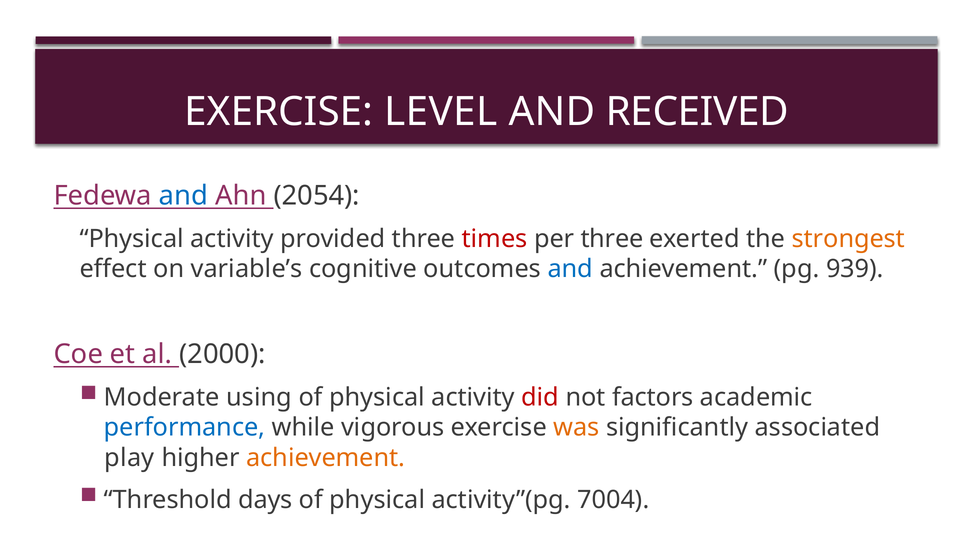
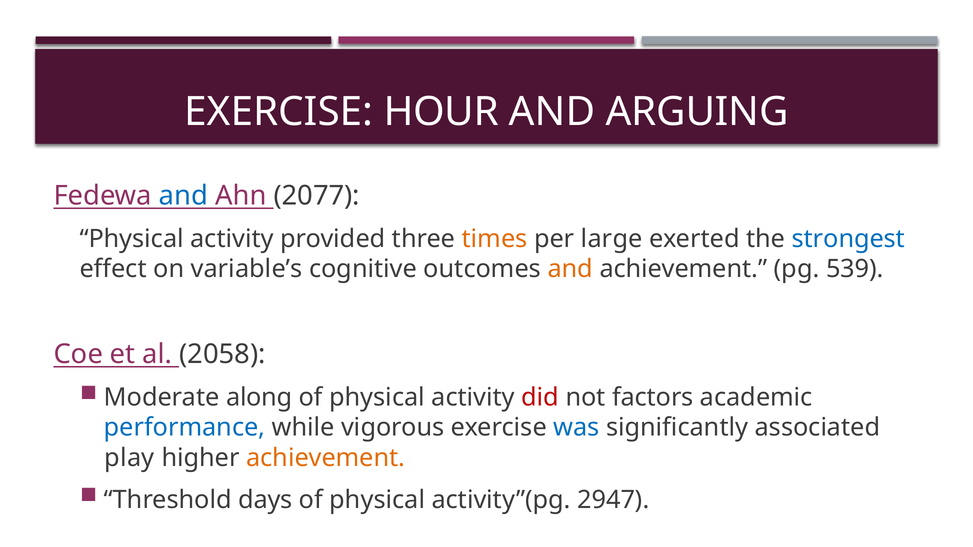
LEVEL: LEVEL -> HOUR (441, 112)
RECEIVED: RECEIVED -> ARGUING (697, 112)
2054: 2054 -> 2077 (317, 196)
times colour: red -> orange (495, 239)
per three: three -> large (612, 239)
strongest colour: orange -> blue (848, 239)
and colour: blue -> orange (570, 269)
939: 939 -> 539 (855, 269)
2000: 2000 -> 2058 (222, 355)
using: using -> along (259, 397)
was colour: orange -> blue (576, 428)
7004: 7004 -> 2947 (613, 500)
